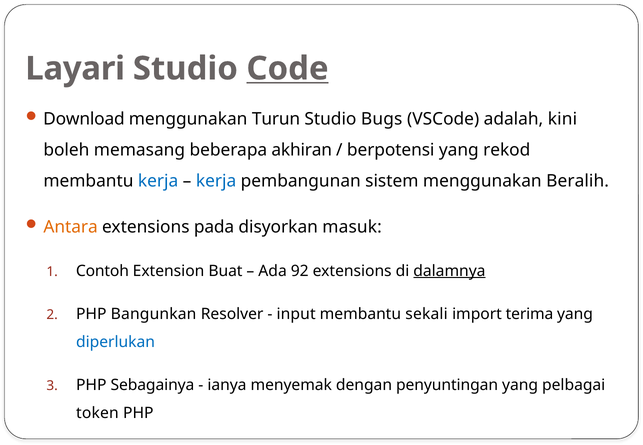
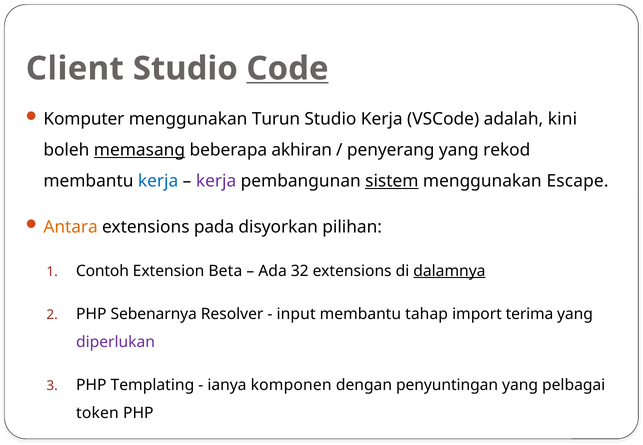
Layari: Layari -> Client (75, 69)
Download: Download -> Komputer (84, 119)
Studio Bugs: Bugs -> Kerja (382, 119)
memasang underline: none -> present (139, 150)
berpotensi: berpotensi -> penyerang (391, 150)
kerja colour: blue -> purple (216, 181)
sistem underline: none -> present (392, 181)
Beralih: Beralih -> Escape (578, 181)
masuk: masuk -> pilihan (352, 227)
Buat: Buat -> Beta (225, 271)
92: 92 -> 32 (300, 271)
Bangunkan: Bangunkan -> Sebenarnya (154, 314)
sekali: sekali -> tahap (427, 314)
diperlukan colour: blue -> purple (116, 342)
Sebagainya: Sebagainya -> Templating (152, 385)
menyemak: menyemak -> komponen (291, 385)
